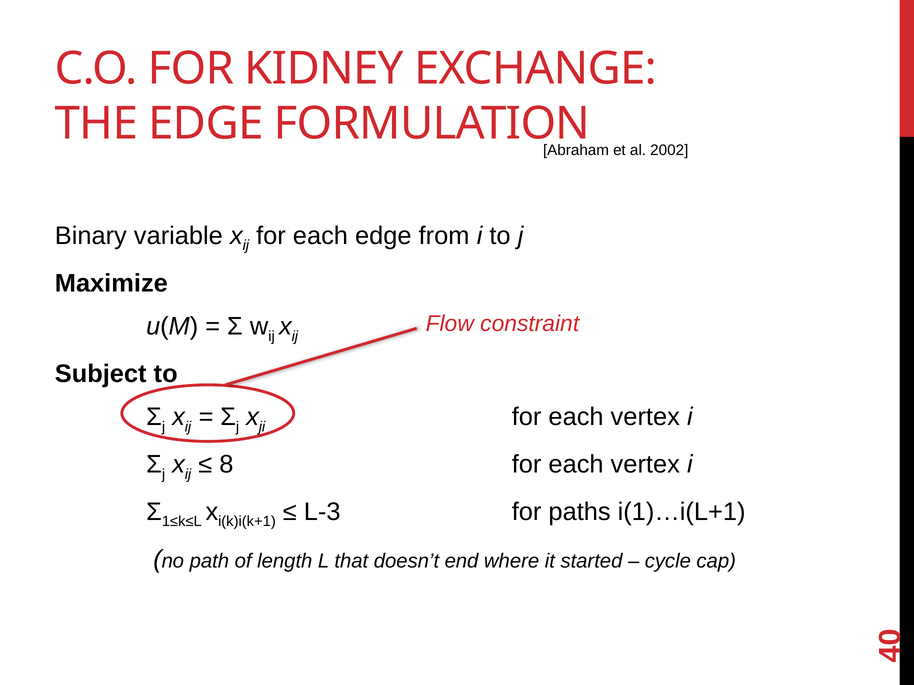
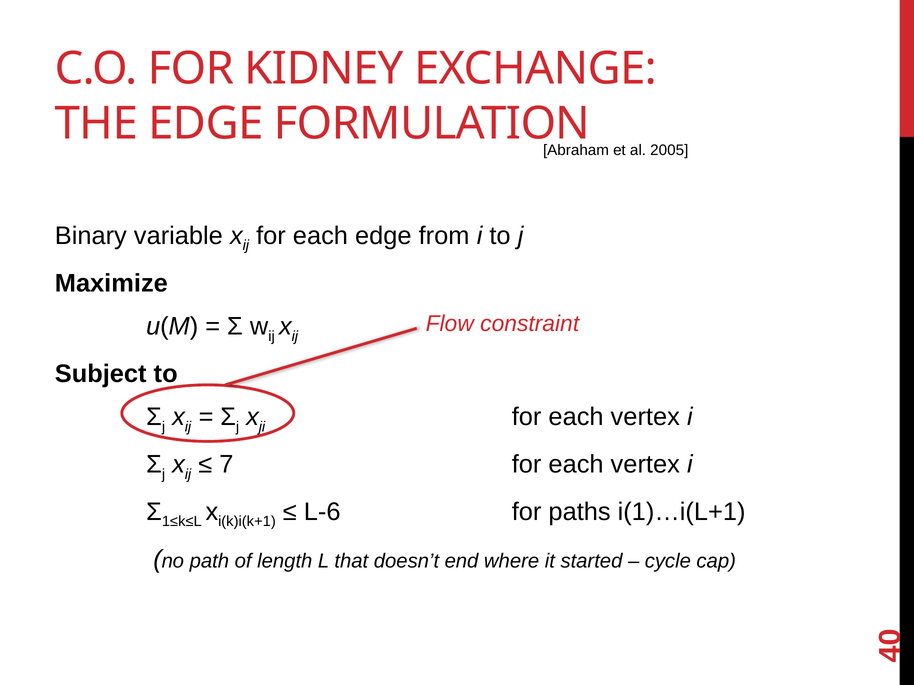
2002: 2002 -> 2005 (669, 150)
8: 8 -> 7 (226, 465)
L-3: L-3 -> L-6 (322, 512)
